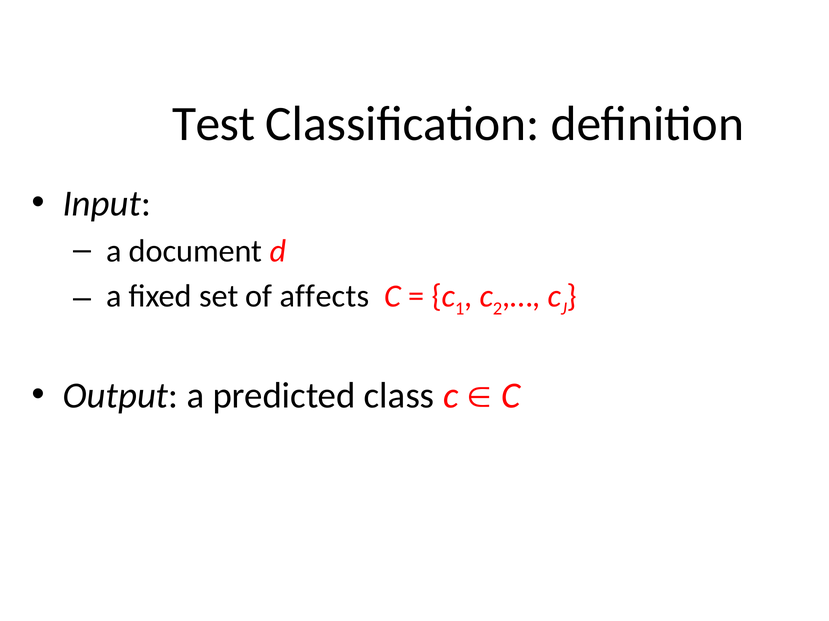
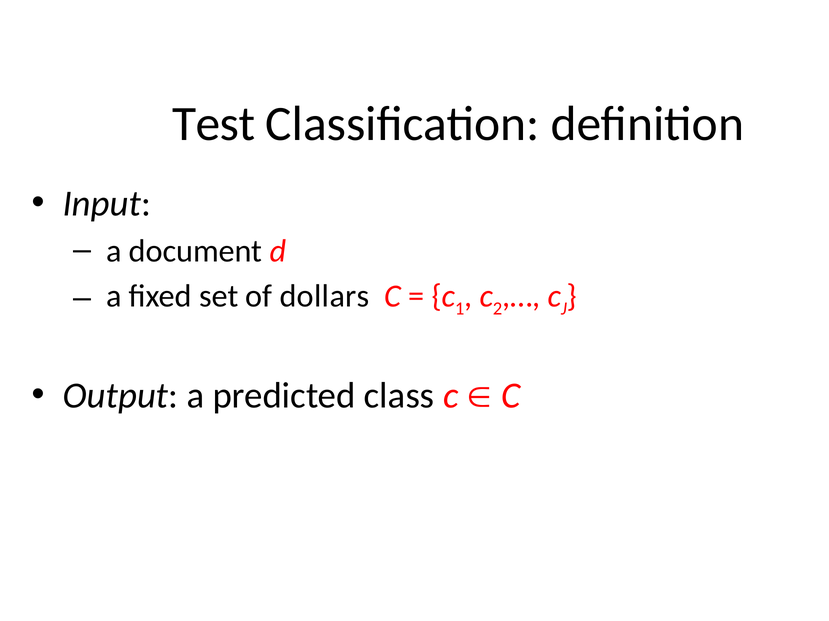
affects: affects -> dollars (325, 297)
